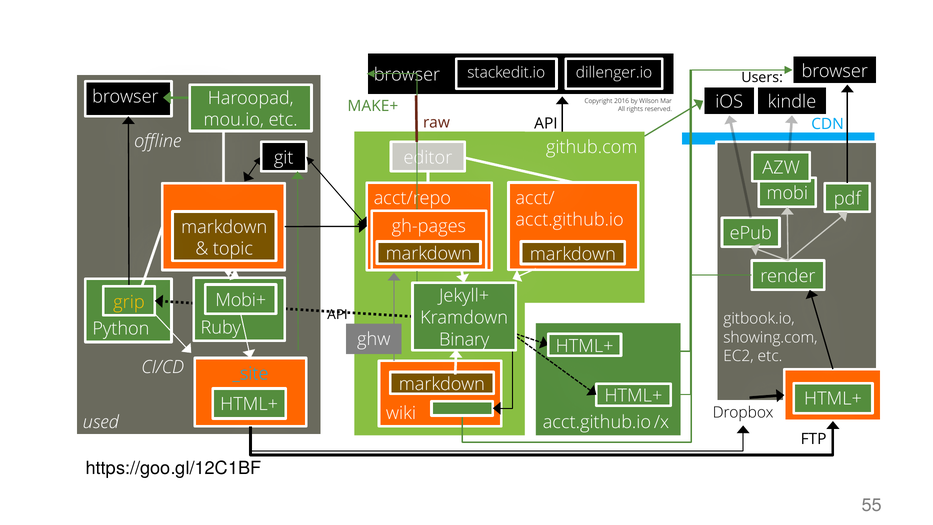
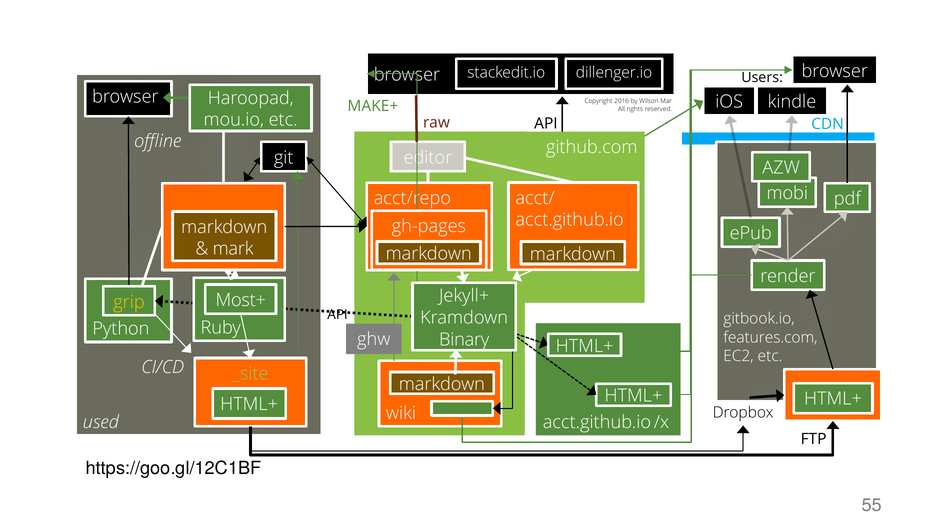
topic: topic -> mark (233, 249)
Mobi+: Mobi+ -> Most+ (241, 300)
showing.com: showing.com -> features.com (770, 337)
_site colour: light blue -> light green (250, 374)
